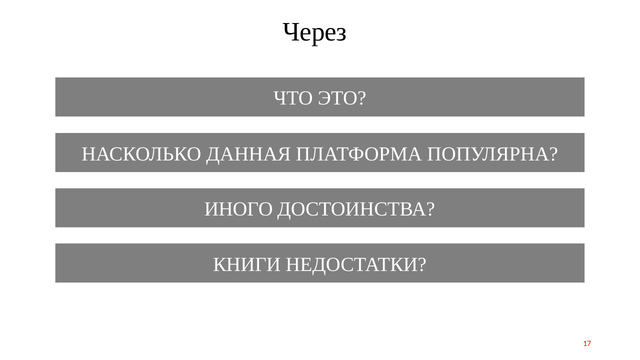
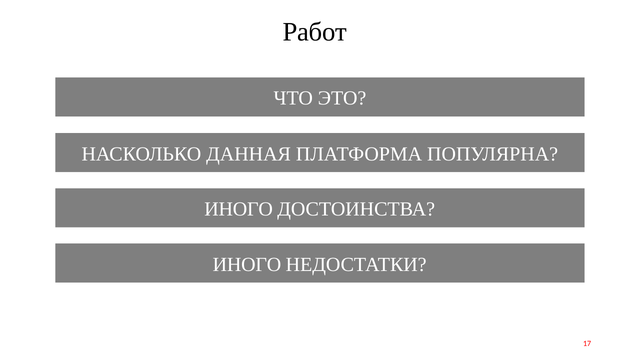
Через: Через -> Работ (315, 32)
КНИГИ: КНИГИ -> ИНОГО (247, 264)
